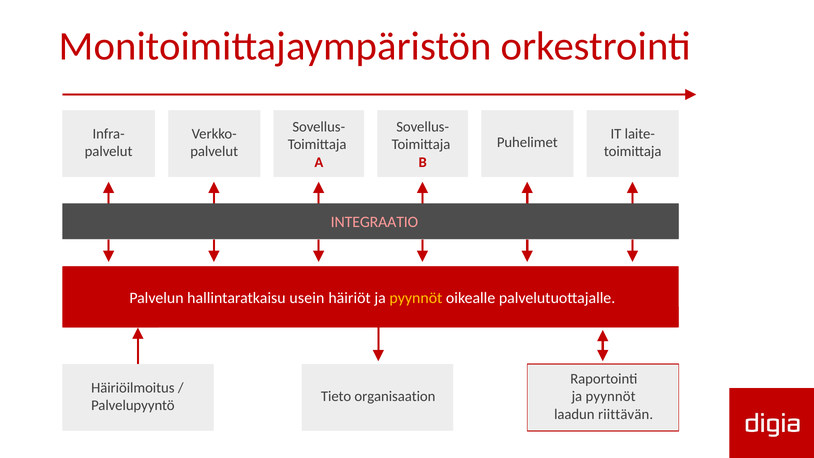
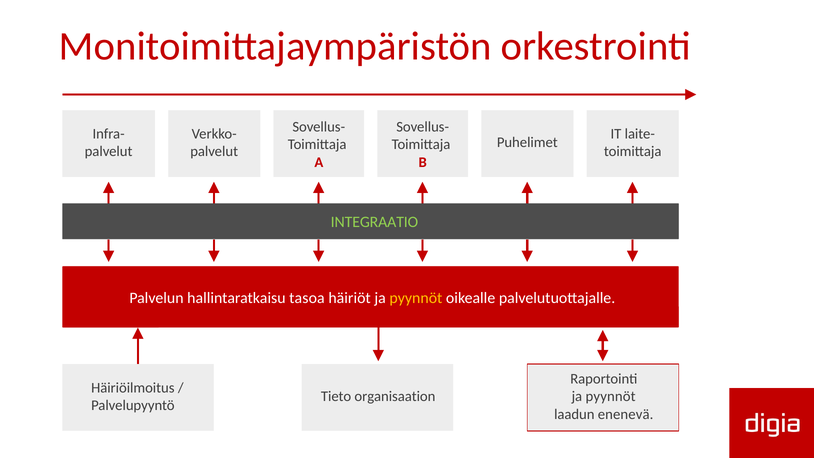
INTEGRAATIO colour: pink -> light green (374, 222)
usein: usein -> tasoa (307, 298)
riittävän: riittävän -> enenevä (626, 414)
